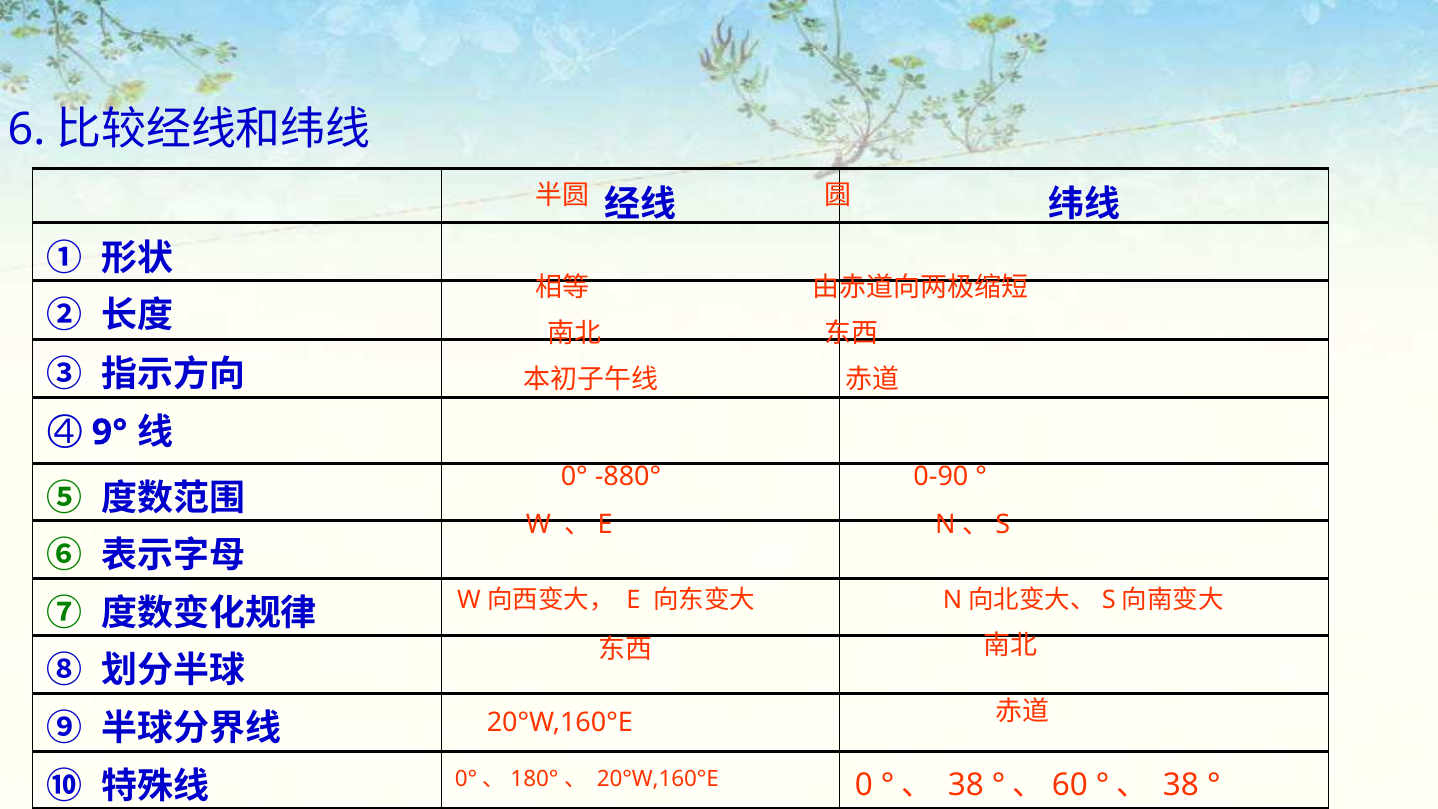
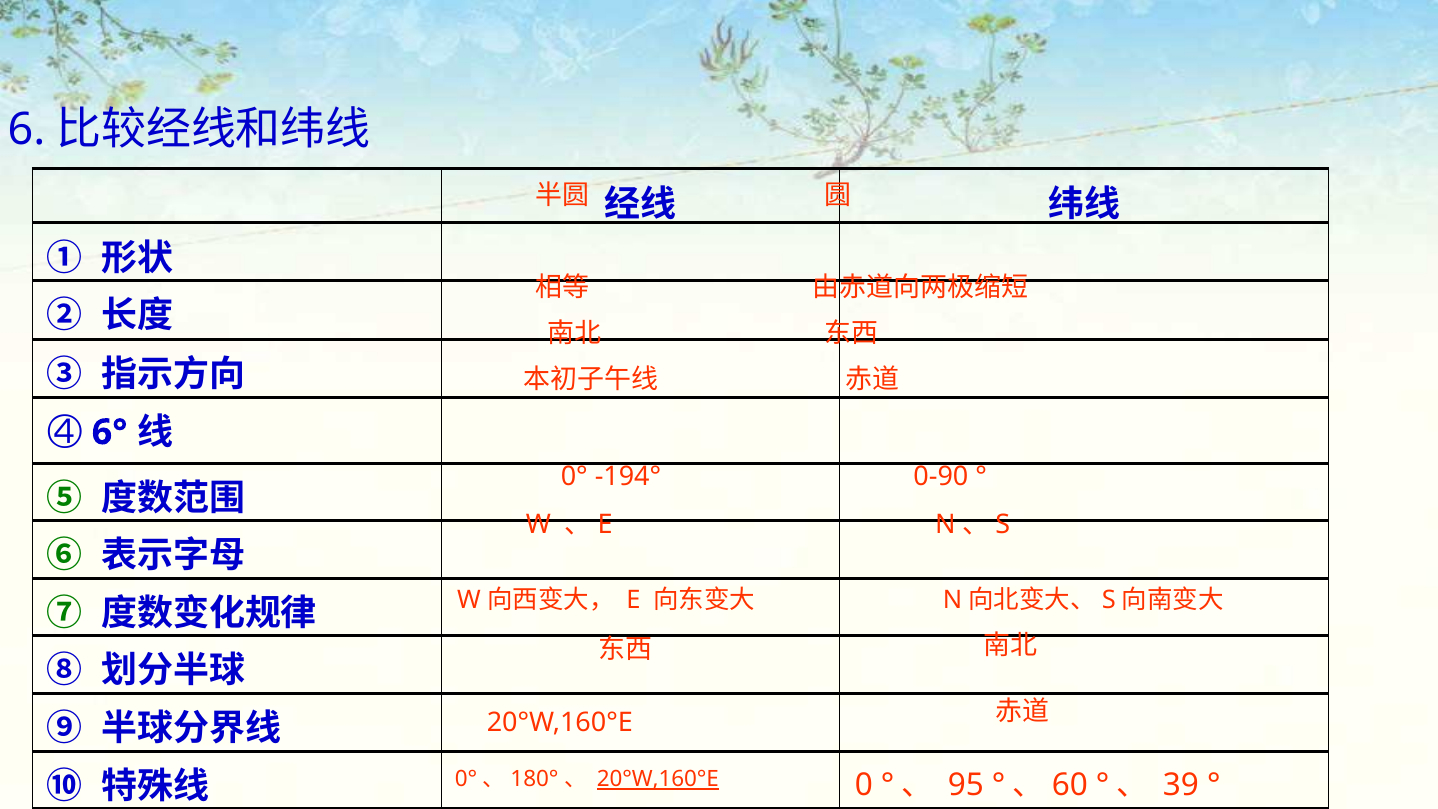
9°: 9° -> 6° (110, 432)
-880°: -880° -> -194° (628, 476)
20°W,160°E underline: none -> present (658, 779)
38: 38 -> 95 (966, 785)
38: 38 -> 39 (1181, 785)
